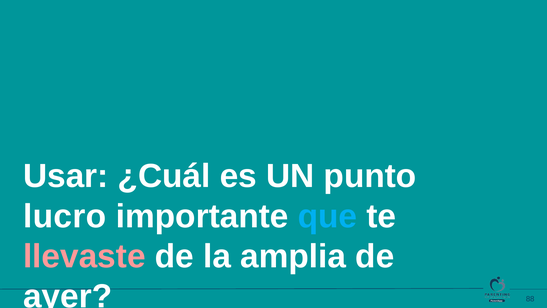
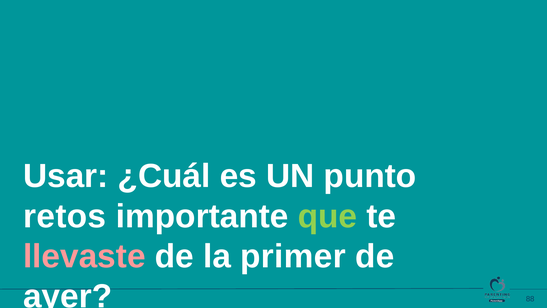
lucro: lucro -> retos (65, 216)
que colour: light blue -> light green (327, 216)
amplia: amplia -> primer (293, 256)
